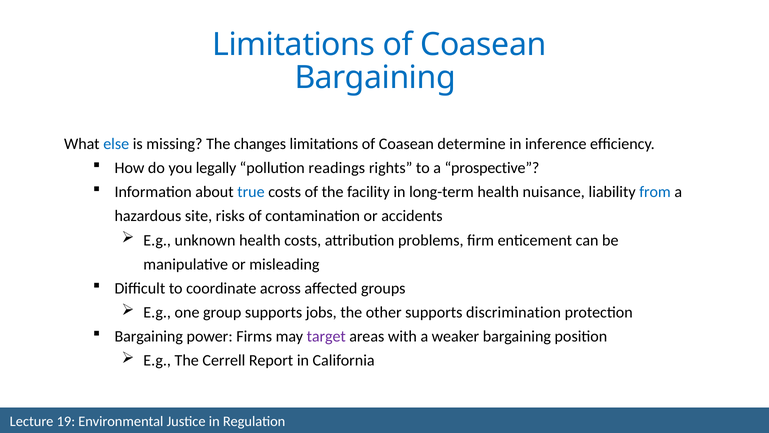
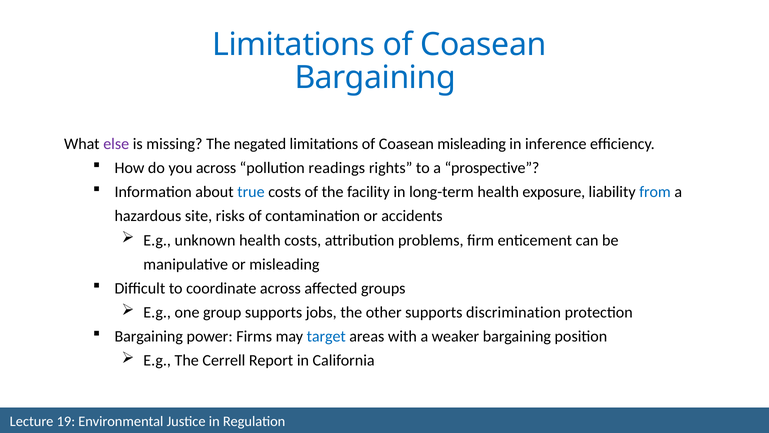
else colour: blue -> purple (116, 144)
changes: changes -> negated (260, 144)
Coasean determine: determine -> misleading (472, 144)
you legally: legally -> across (216, 168)
nuisance: nuisance -> exposure (554, 192)
target colour: purple -> blue (326, 336)
